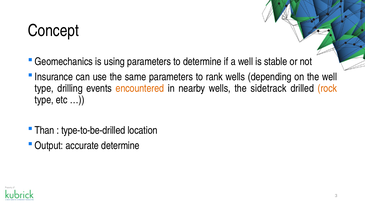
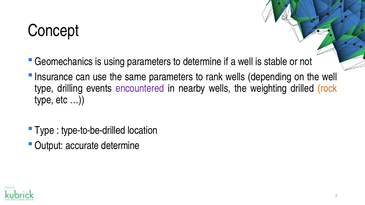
encountered colour: orange -> purple (140, 89)
sidetrack: sidetrack -> weighting (269, 89)
Than: Than -> Type (44, 131)
